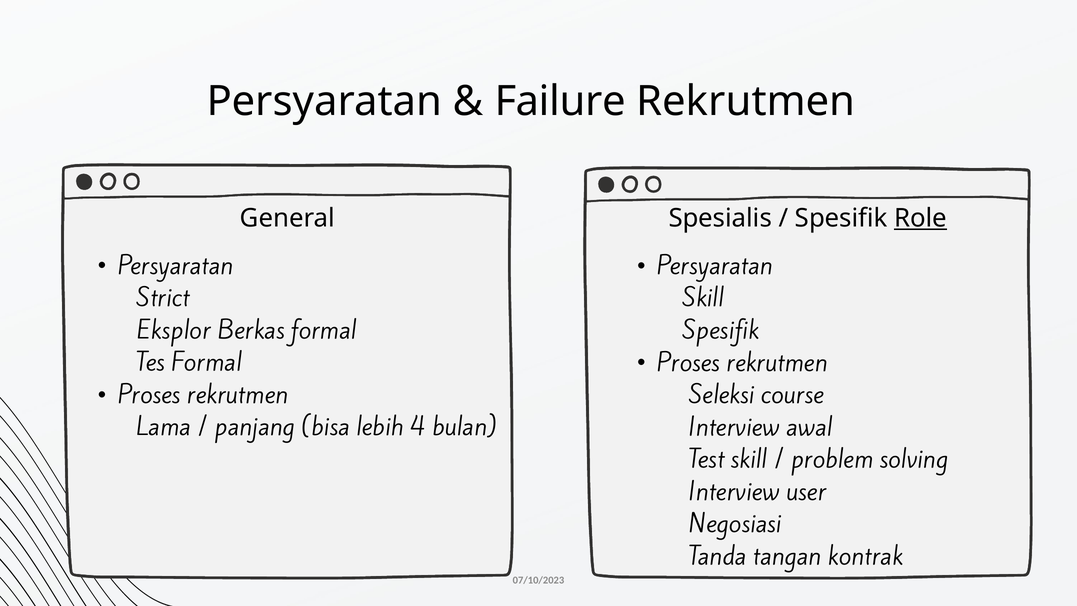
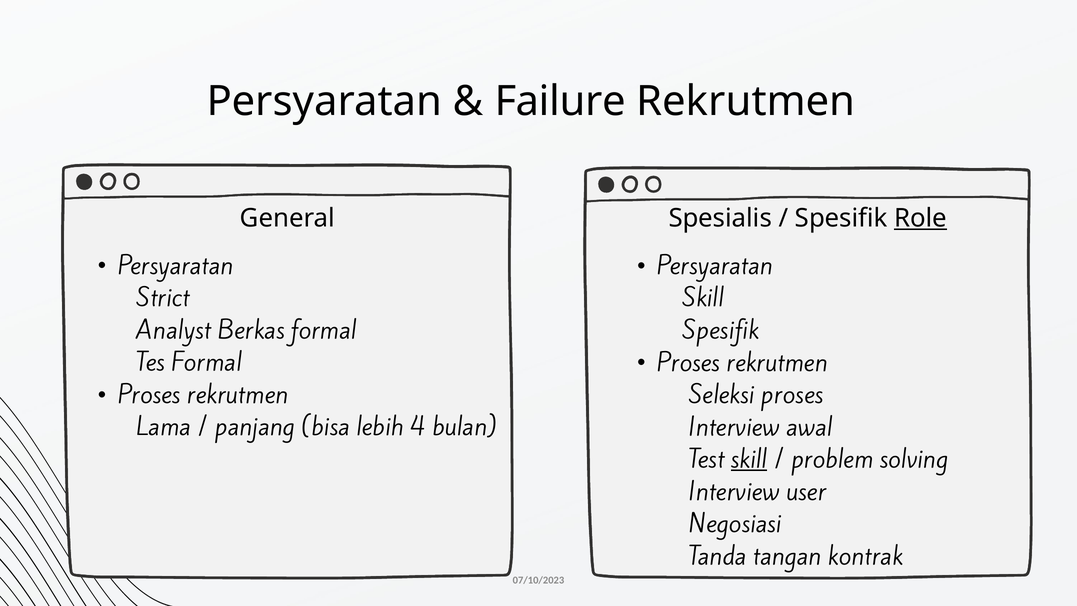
Eksplor: Eksplor -> Analyst (174, 331)
Seleksi course: course -> proses (792, 396)
skill underline: none -> present (749, 460)
